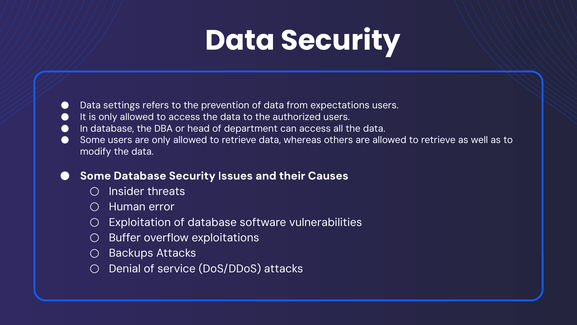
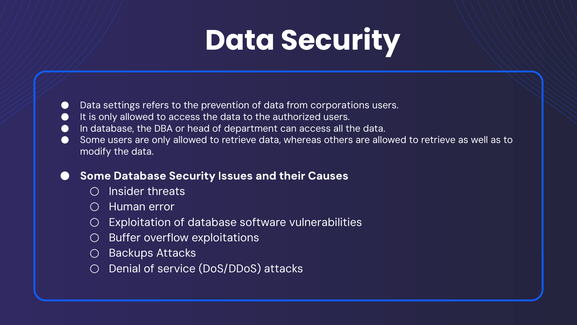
expectations: expectations -> corporations (340, 105)
